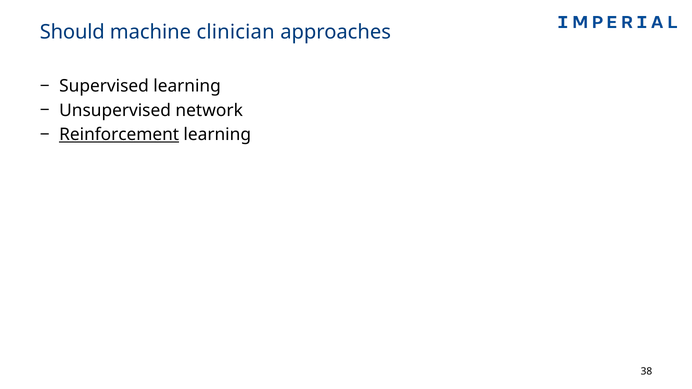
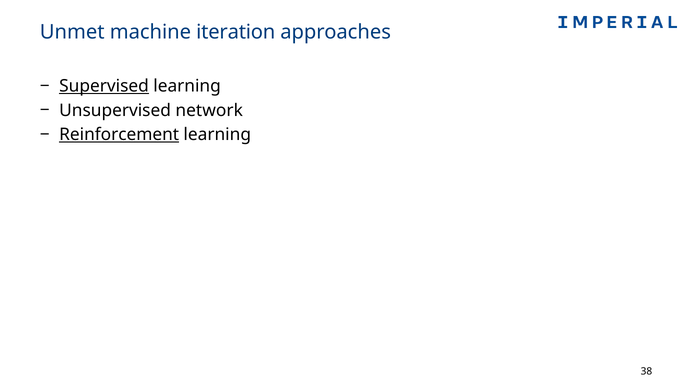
Should: Should -> Unmet (72, 32)
clinician: clinician -> iteration (236, 32)
Supervised underline: none -> present (104, 86)
